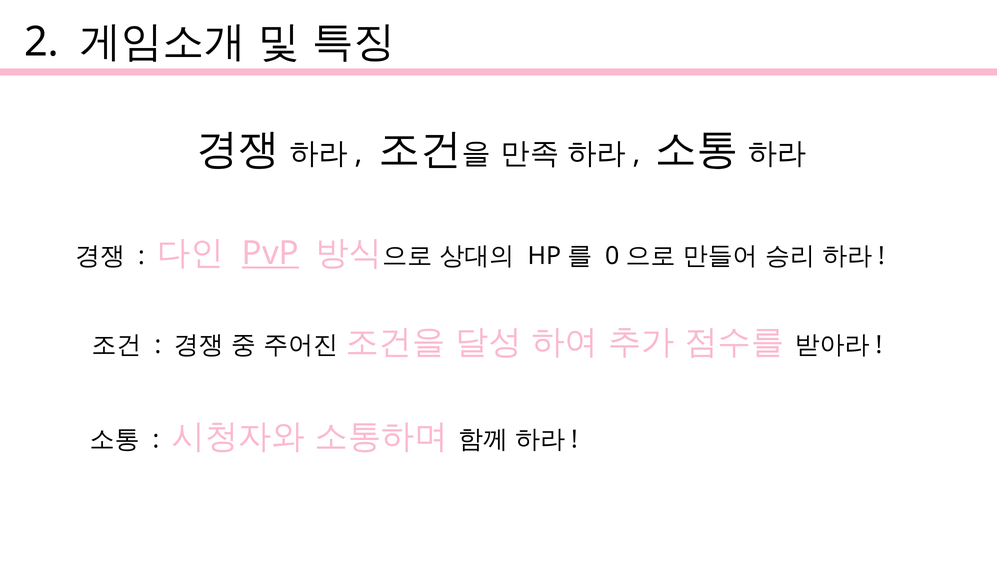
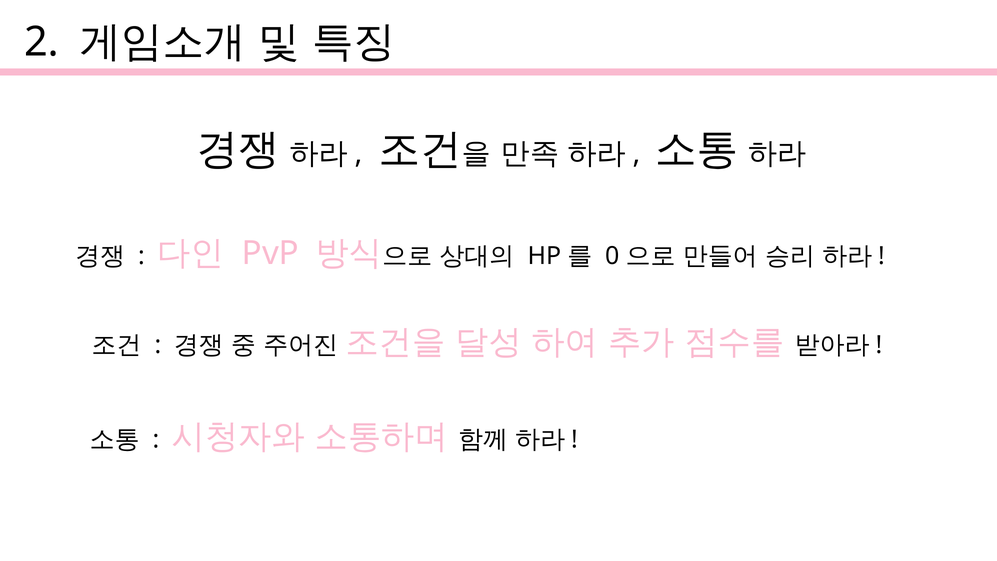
PvP underline: present -> none (271, 253)
